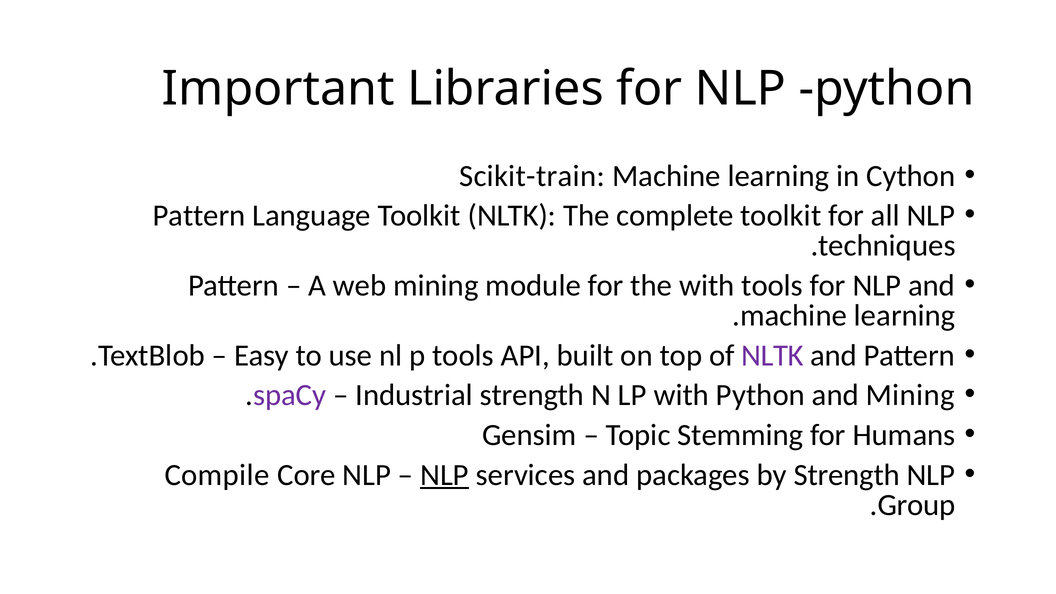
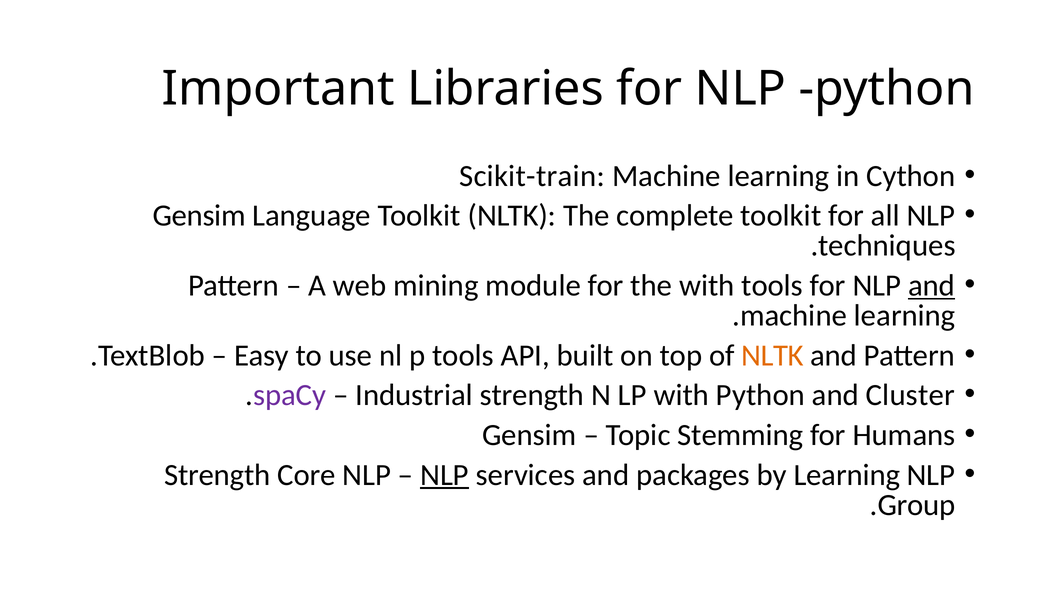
Pattern: Pattern -> Gensim (199, 216)
and underline: none -> present (932, 286)
NLTK colour: purple -> orange (772, 355)
and Mining: Mining -> Cluster (910, 395)
Compile: Compile -> Strength (217, 475)
by Strength: Strength -> Learning (847, 475)
